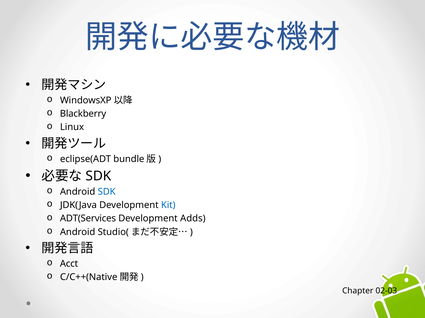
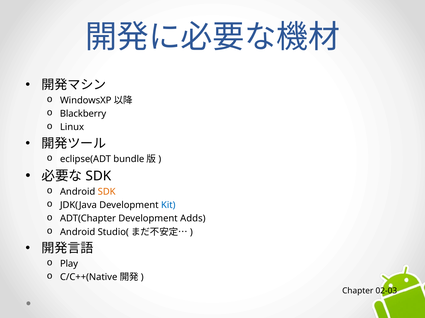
SDK colour: blue -> orange (107, 192)
ADT(Services: ADT(Services -> ADT(Chapter (88, 219)
Acct: Acct -> Play (69, 264)
